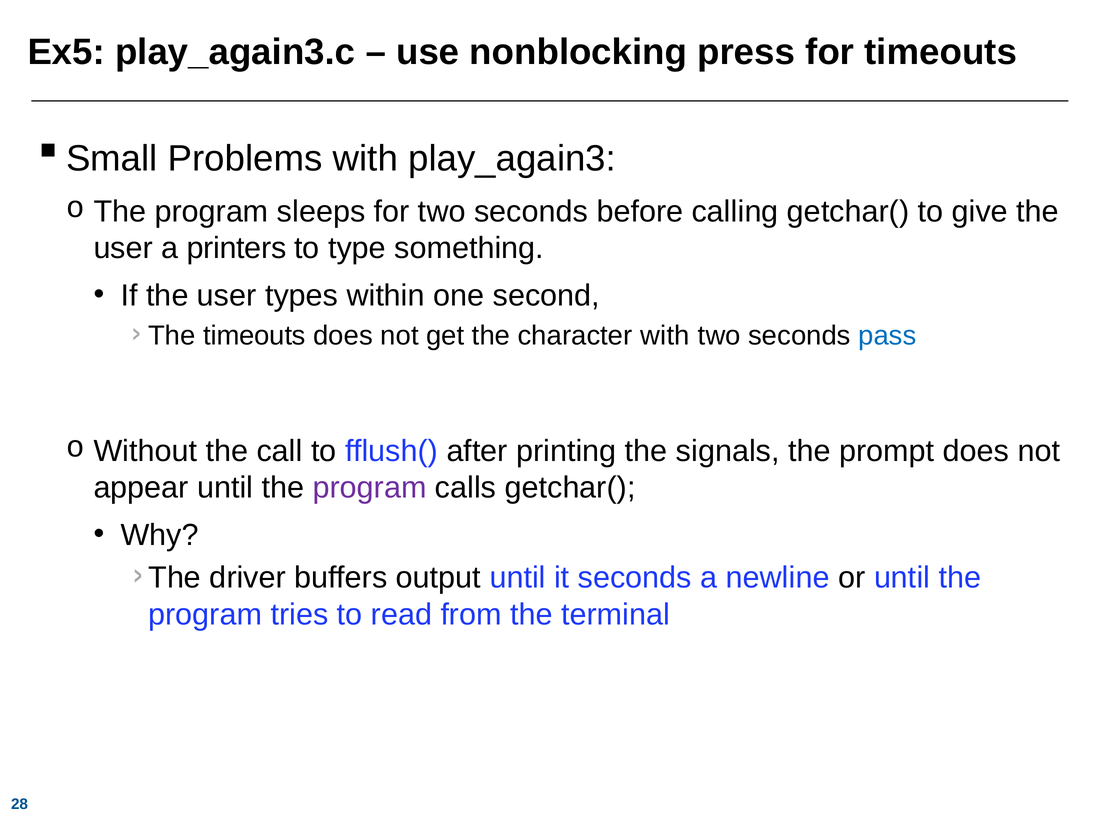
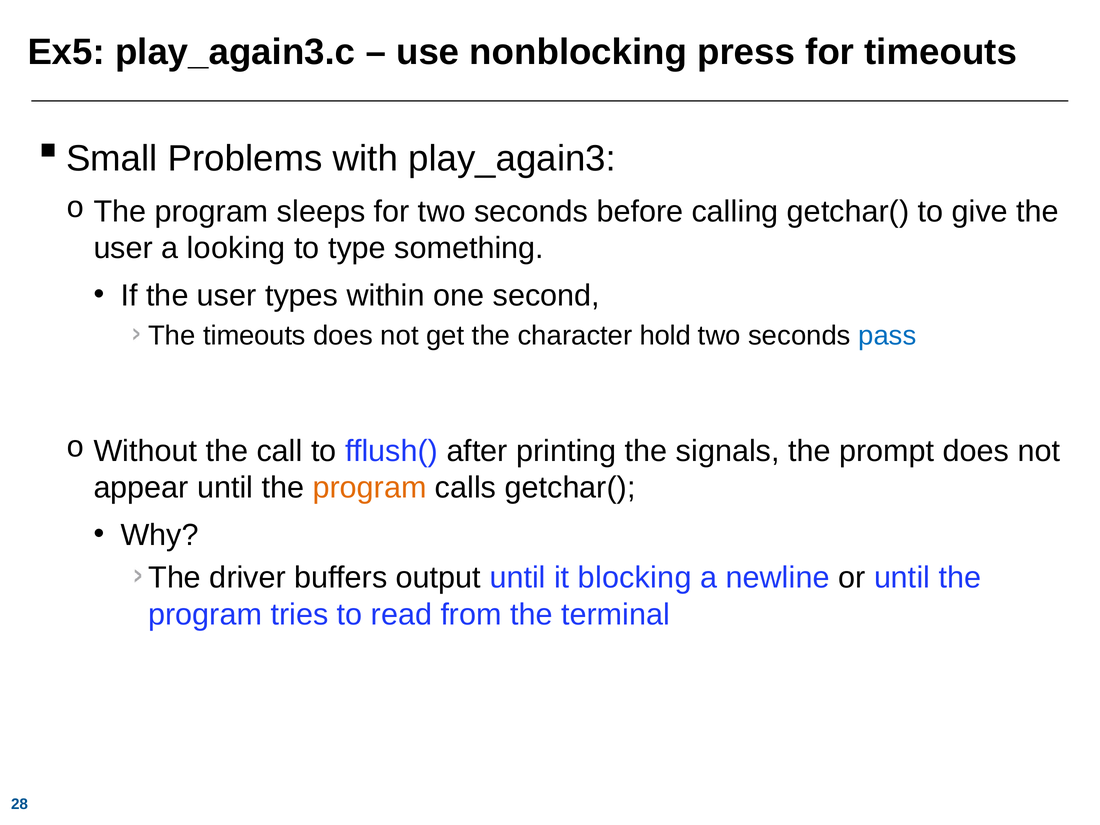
printers: printers -> looking (236, 248)
character with: with -> hold (665, 336)
program colour: purple -> orange (370, 488)
it seconds: seconds -> blocking (635, 578)
